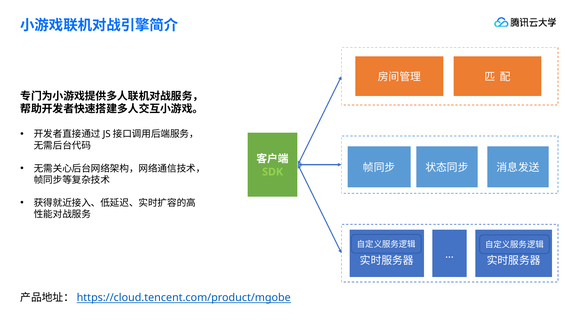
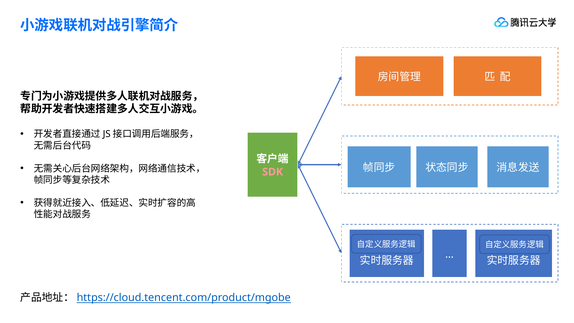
SDK colour: light green -> pink (273, 172)
